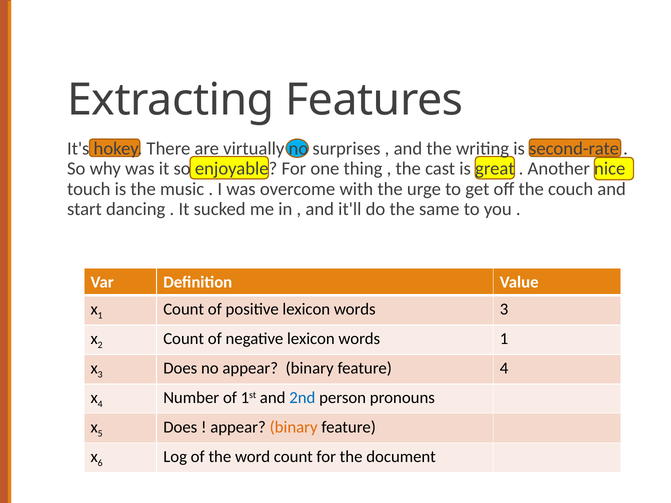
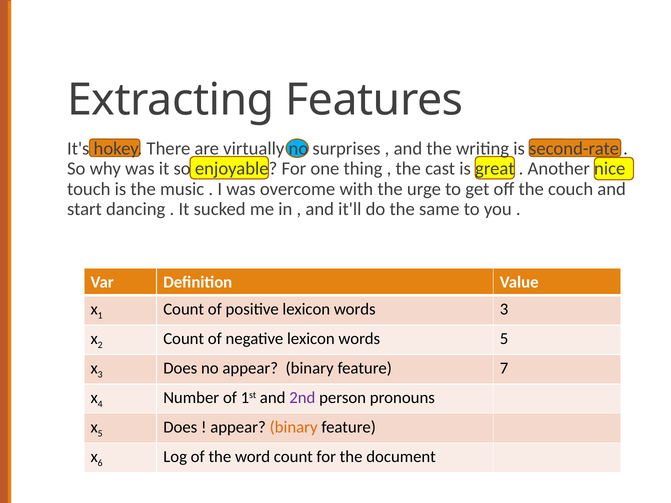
words 1: 1 -> 5 (504, 339)
feature 4: 4 -> 7 (504, 368)
2nd colour: blue -> purple (302, 398)
